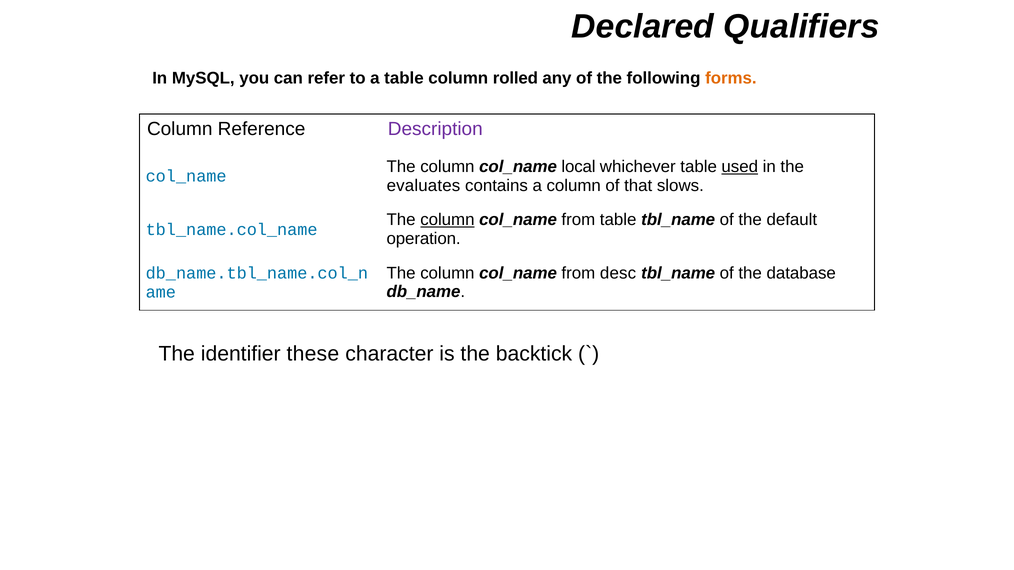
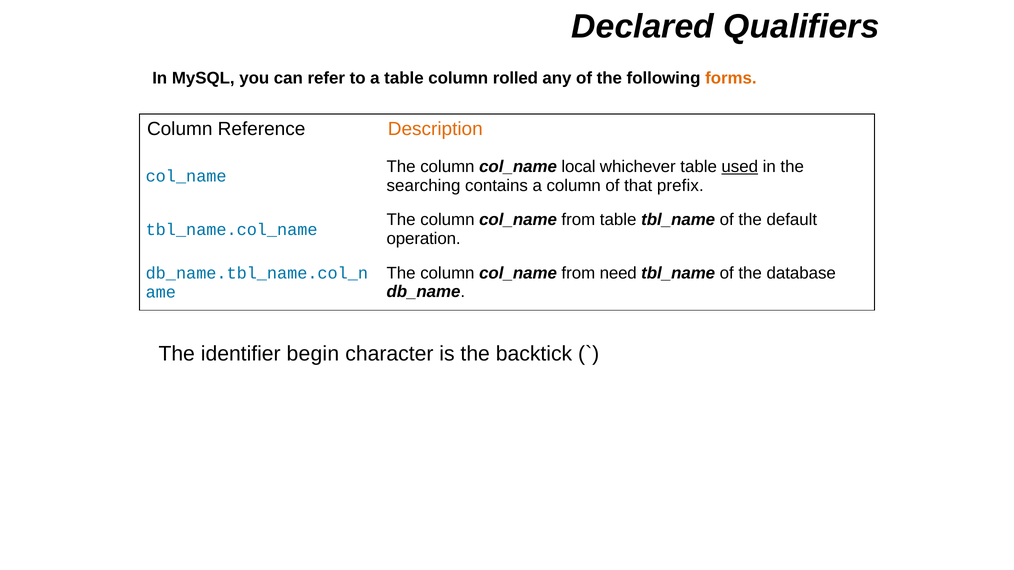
Description colour: purple -> orange (435, 129)
evaluates: evaluates -> searching (423, 186)
slows: slows -> prefix (680, 186)
column underline: present -> none (447, 220)
desc: desc -> need (618, 273)
these: these -> begin (313, 354)
